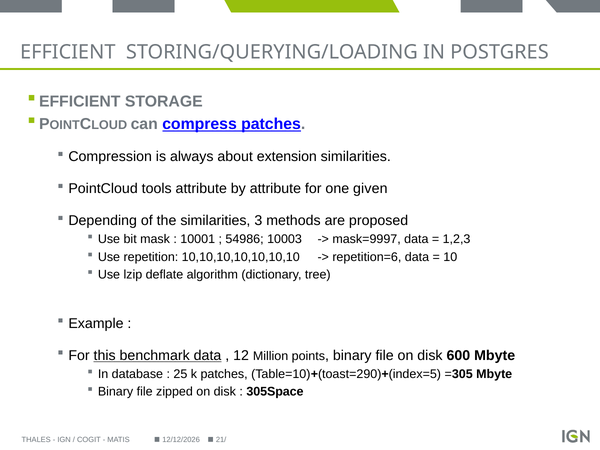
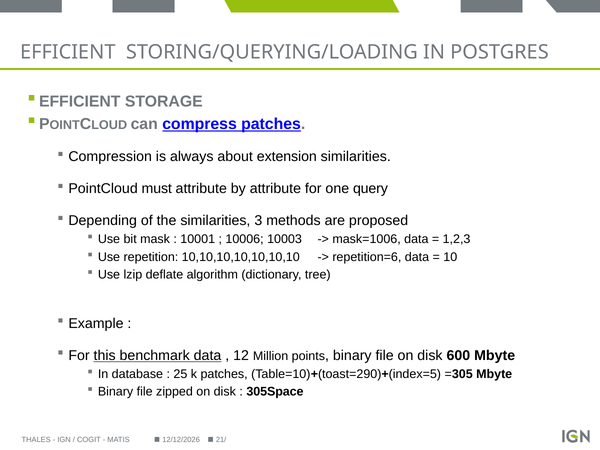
tools: tools -> must (157, 189)
given: given -> query (370, 189)
54986: 54986 -> 10006 (245, 239)
mask=9997: mask=9997 -> mask=1006 (367, 239)
